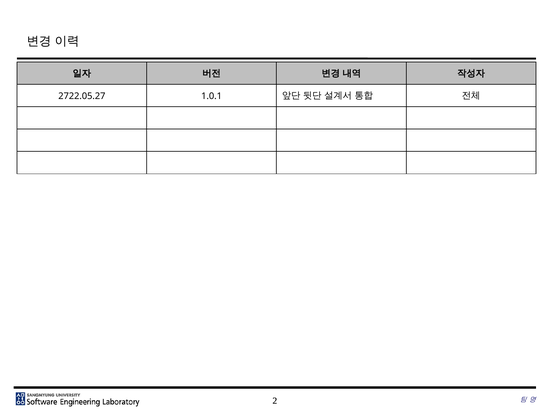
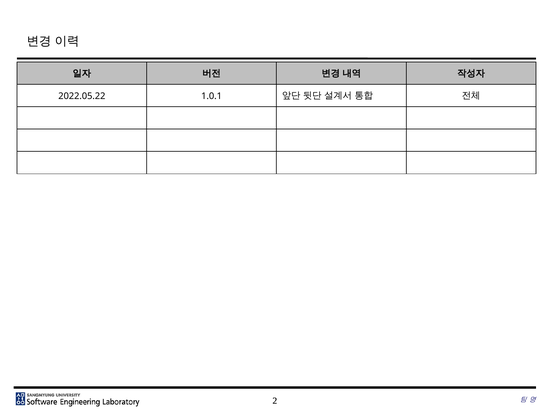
2722.05.27: 2722.05.27 -> 2022.05.22 (82, 96)
